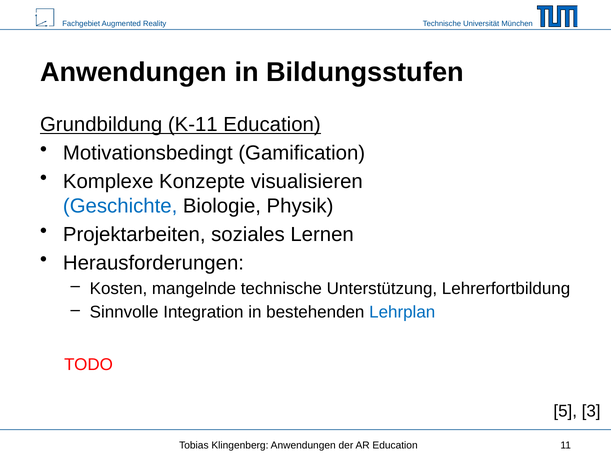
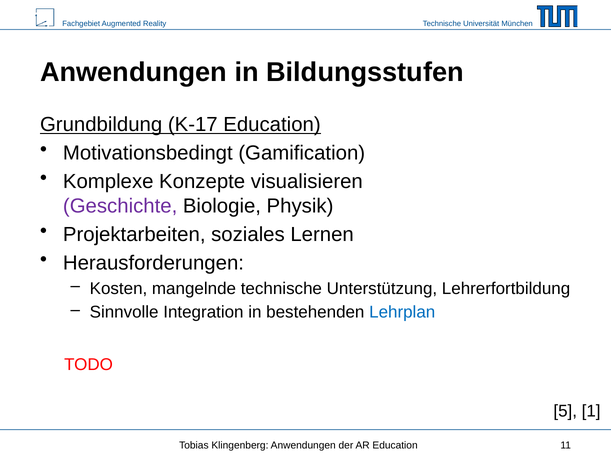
K-11: K-11 -> K-17 (193, 125)
Geschichte colour: blue -> purple (120, 206)
3: 3 -> 1 (591, 411)
